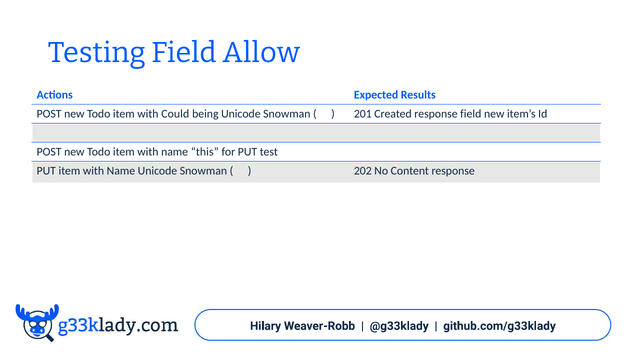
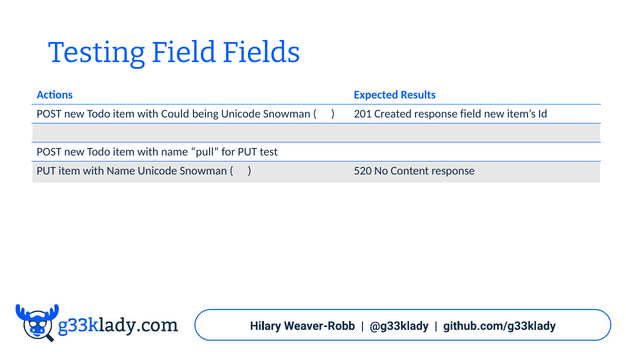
Allow: Allow -> Fields (261, 53)
this: this -> pull (205, 152)
202: 202 -> 520 (363, 171)
